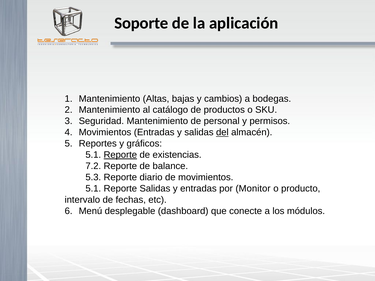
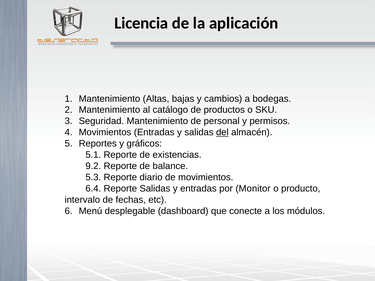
Soporte: Soporte -> Licencia (141, 23)
Reporte underline: present -> none (120, 155)
7.2: 7.2 -> 9.2 (93, 166)
5.1: 5.1 -> 6.4 (93, 189)
